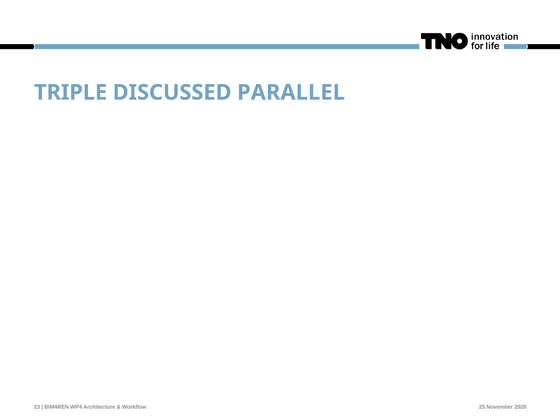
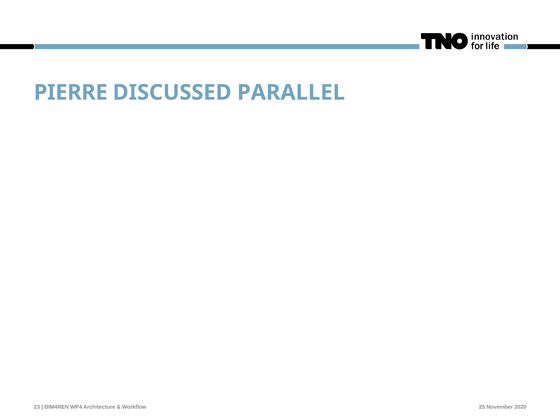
TRIPLE: TRIPLE -> PIERRE (71, 92)
